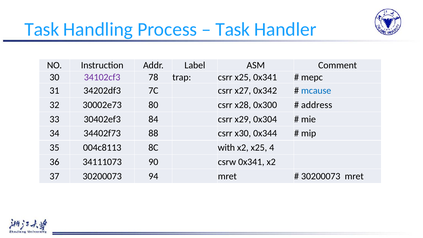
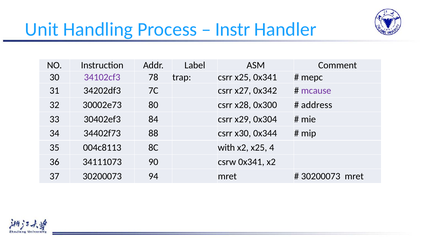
Task: Task -> Unit (42, 29)
Task: Task -> Instr (233, 29)
mcause colour: blue -> purple (316, 91)
